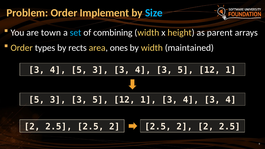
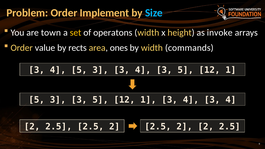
set colour: light blue -> yellow (76, 33)
combining: combining -> operatons (113, 33)
parent: parent -> invoke (220, 33)
types: types -> value (45, 48)
maintained: maintained -> commands (189, 48)
